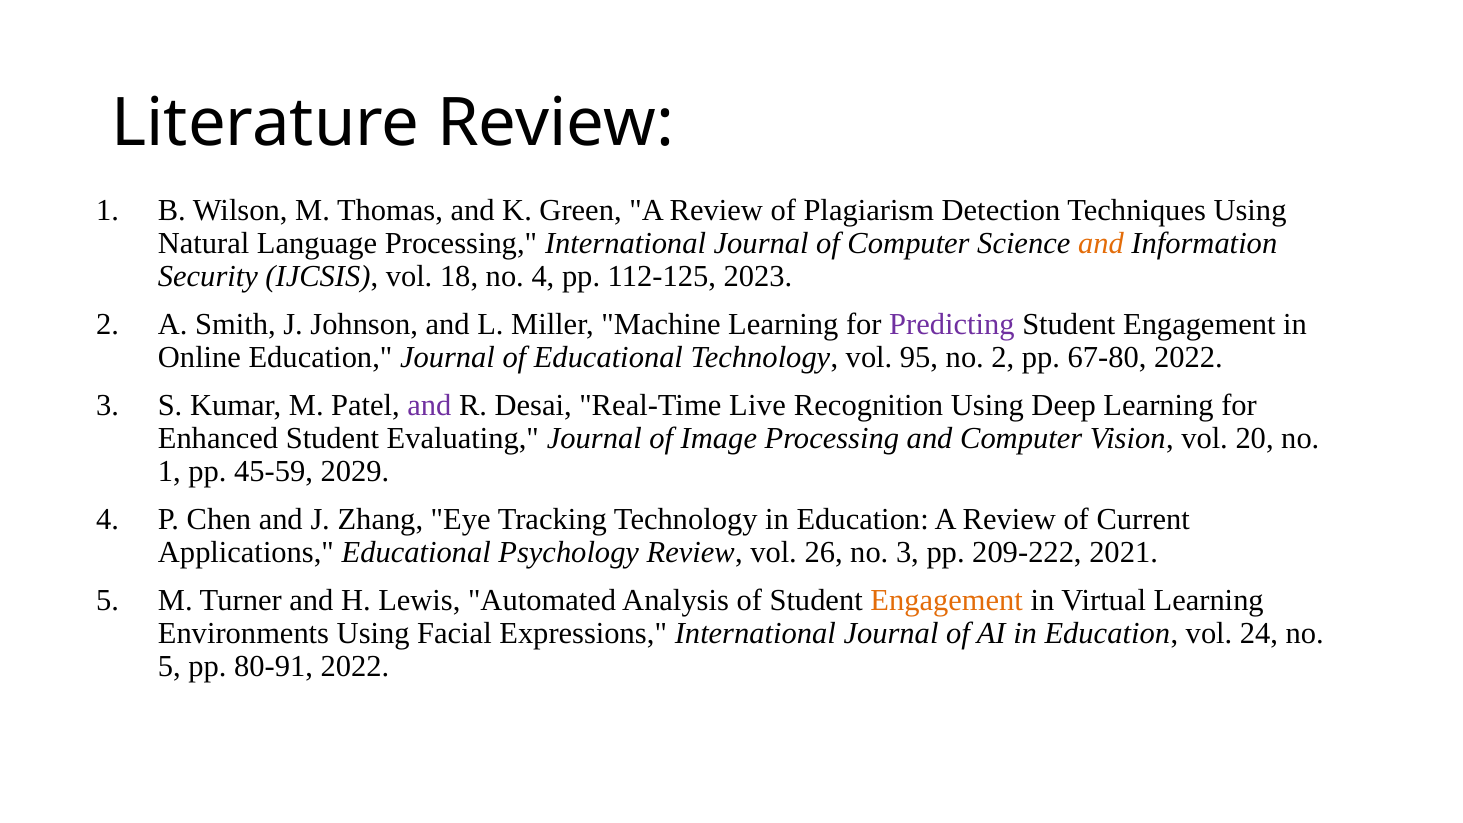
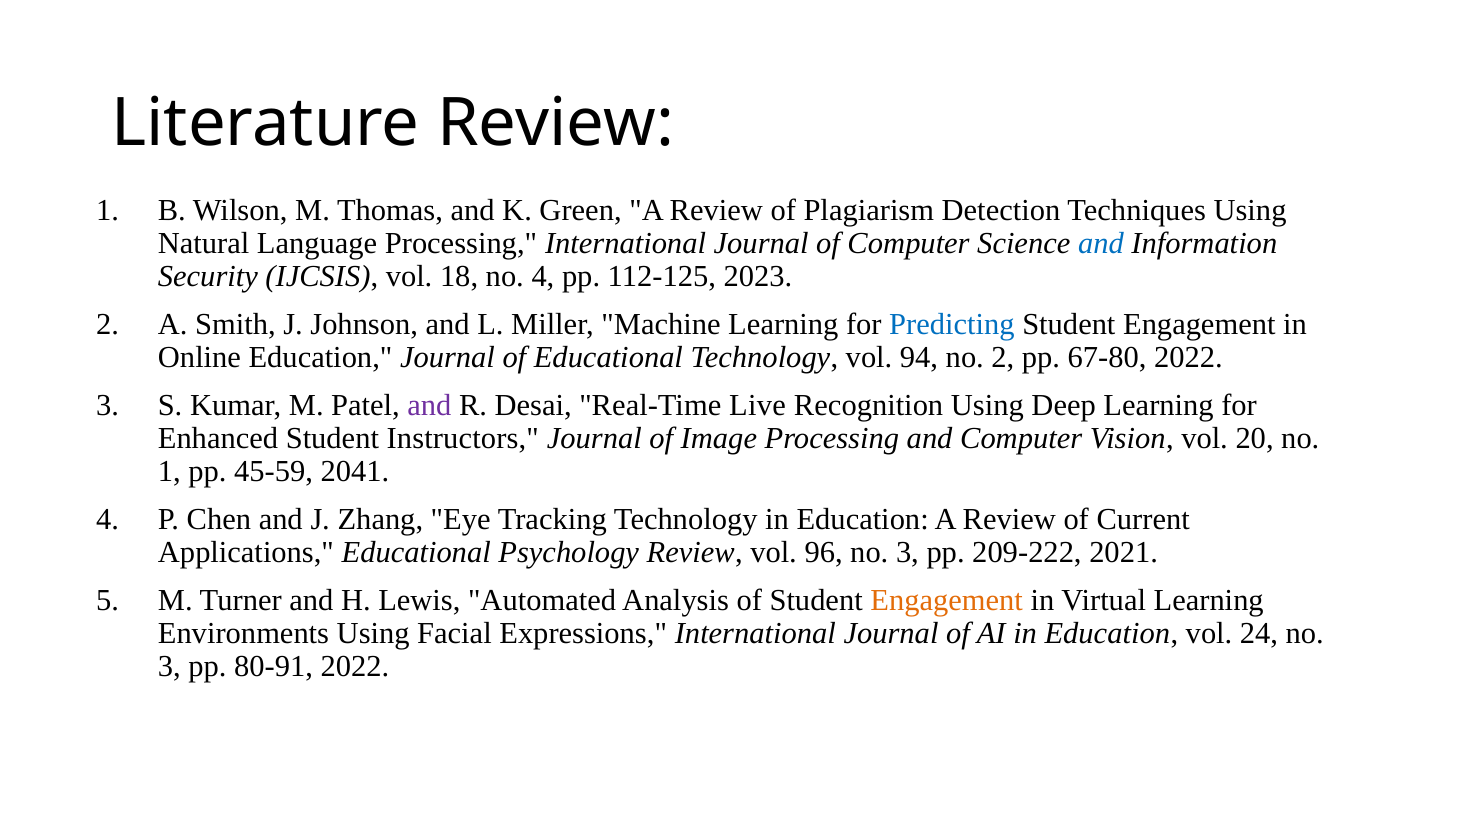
and colour: orange -> blue (1101, 243)
Predicting colour: purple -> blue (952, 324)
95: 95 -> 94 (919, 357)
Evaluating: Evaluating -> Instructors (463, 438)
2029: 2029 -> 2041 (355, 471)
26: 26 -> 96 (824, 553)
5: 5 -> 3 (169, 667)
